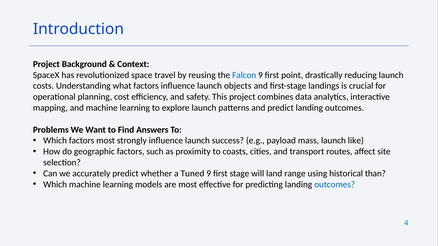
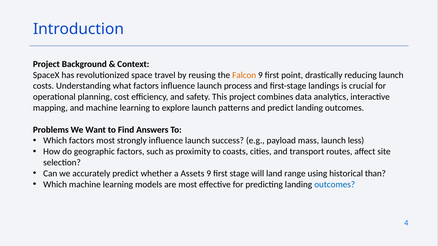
Falcon colour: blue -> orange (244, 75)
objects: objects -> process (238, 86)
like: like -> less (356, 141)
Tuned: Tuned -> Assets (192, 174)
